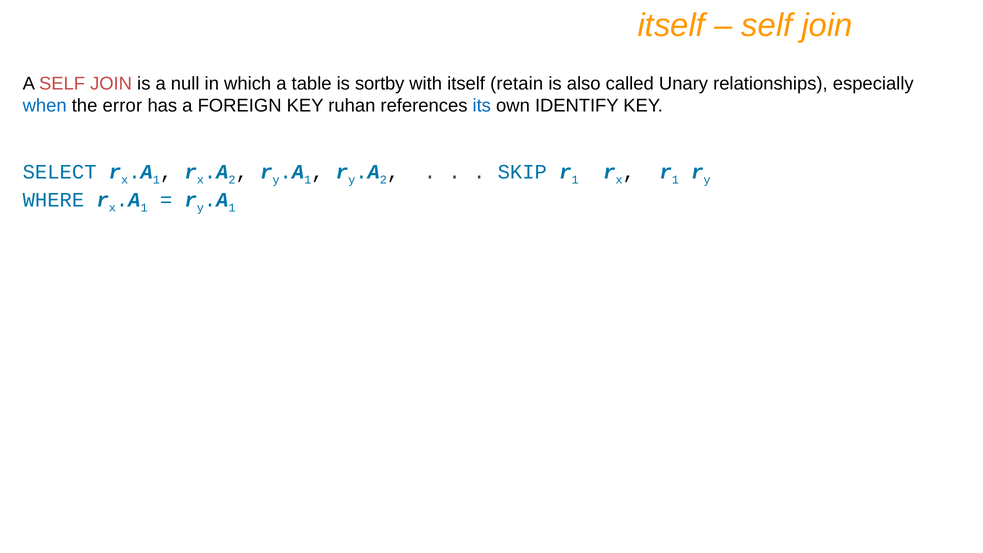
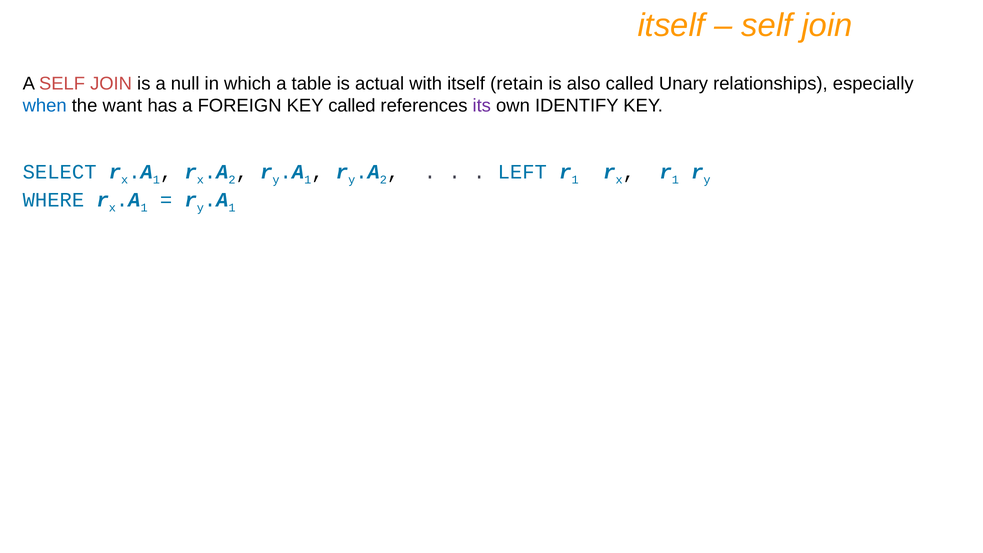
sortby: sortby -> actual (380, 84)
error: error -> want (122, 106)
KEY ruhan: ruhan -> called (352, 106)
its colour: blue -> purple (482, 106)
SKIP: SKIP -> LEFT (522, 172)
